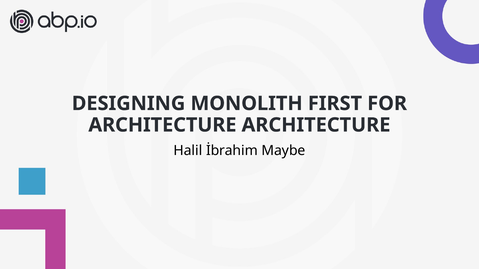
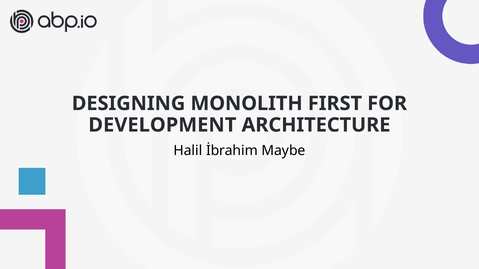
ARCHITECTURE: ARCHITECTURE -> DEVELOPMENT (162, 125)
